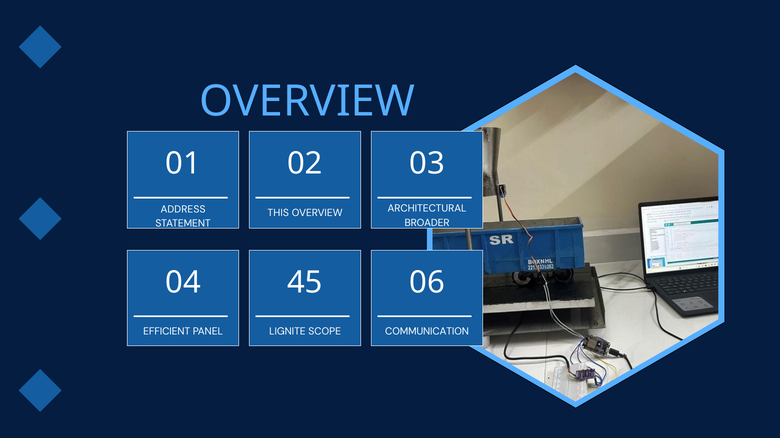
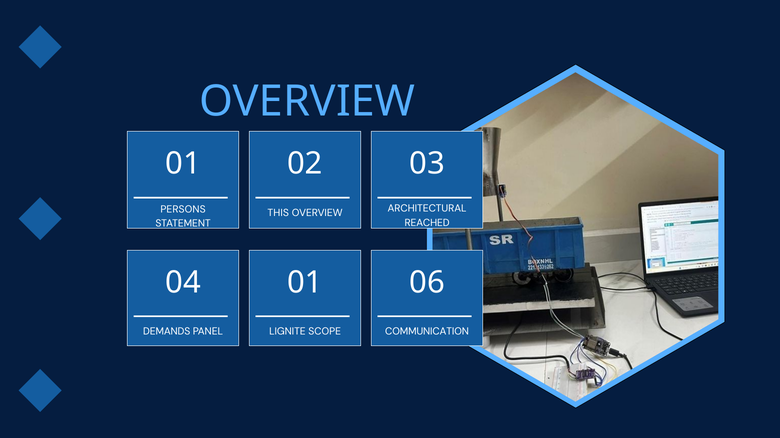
ADDRESS: ADDRESS -> PERSONS (183, 210)
BROADER: BROADER -> REACHED (427, 223)
04 45: 45 -> 01 (305, 283)
EFFICIENT: EFFICIENT -> DEMANDS (167, 332)
